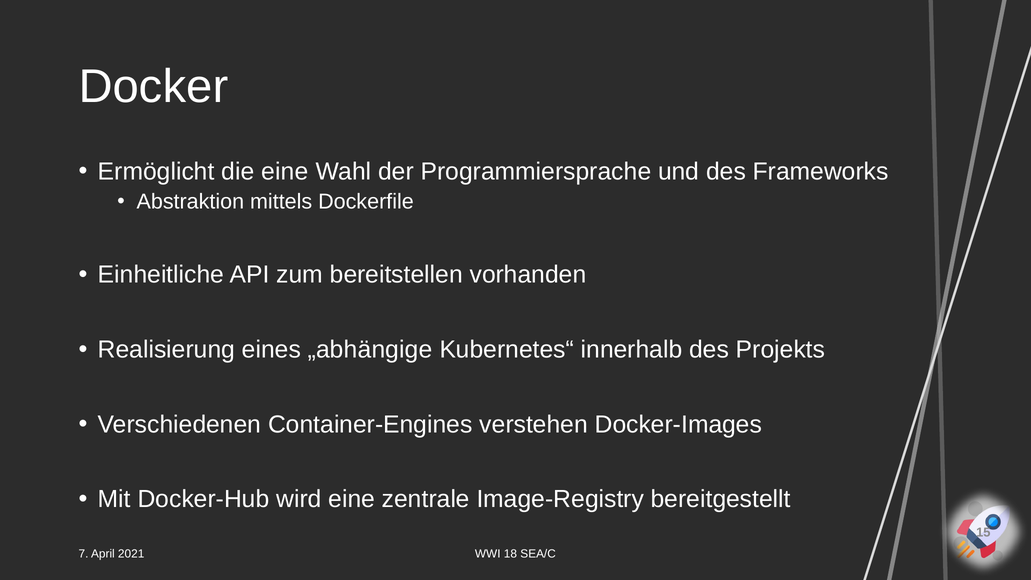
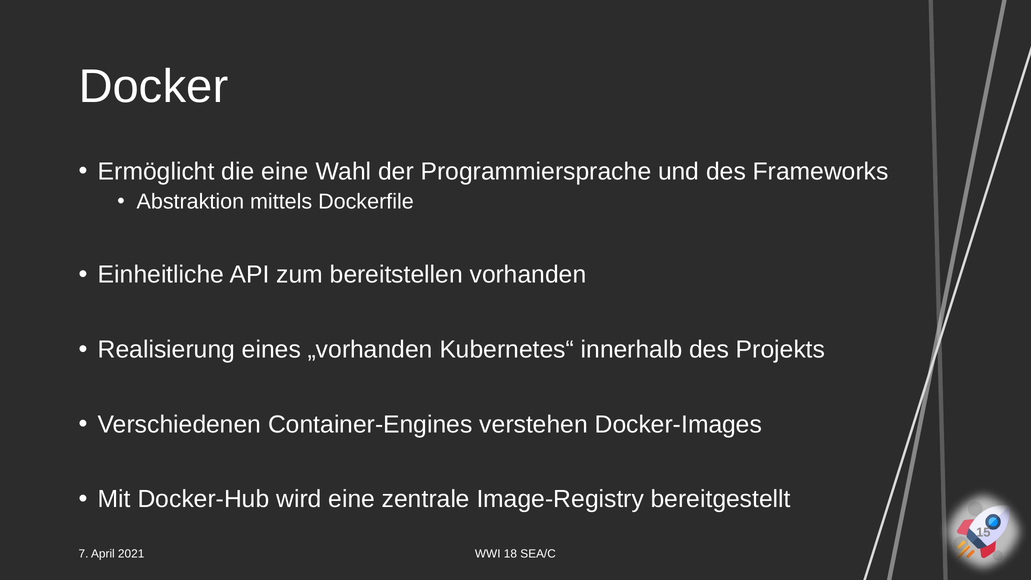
„abhängige: „abhängige -> „vorhanden (370, 350)
